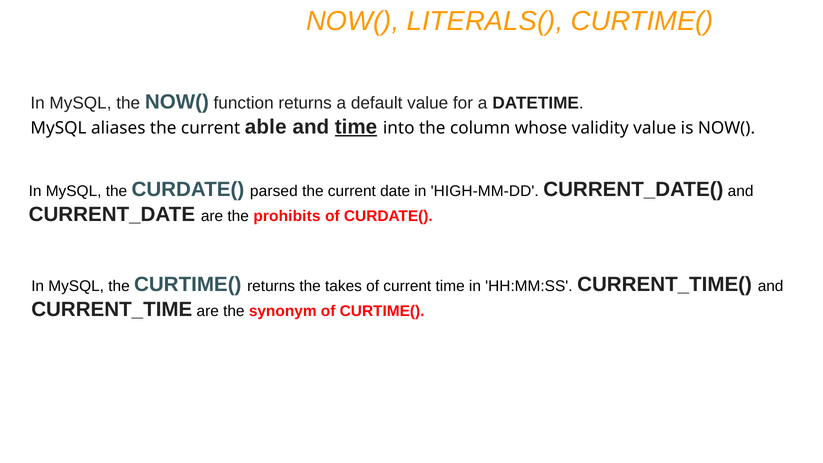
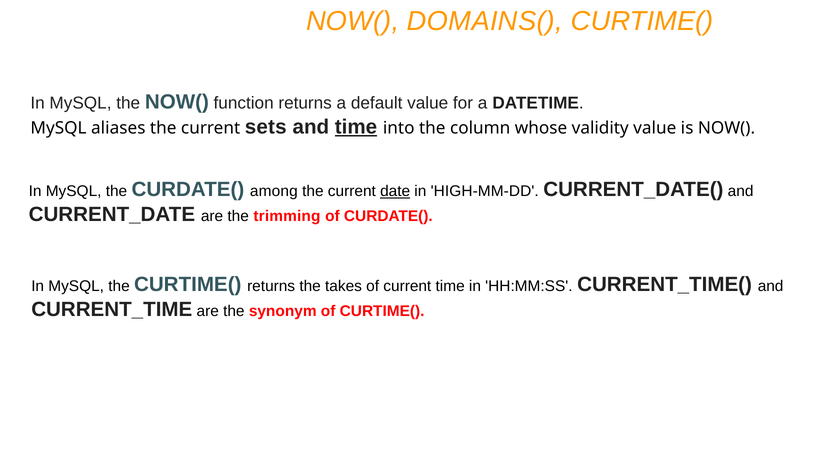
LITERALS(: LITERALS( -> DOMAINS( (485, 21)
able: able -> sets (266, 127)
parsed: parsed -> among (274, 191)
date underline: none -> present (395, 191)
prohibits: prohibits -> trimming (287, 216)
